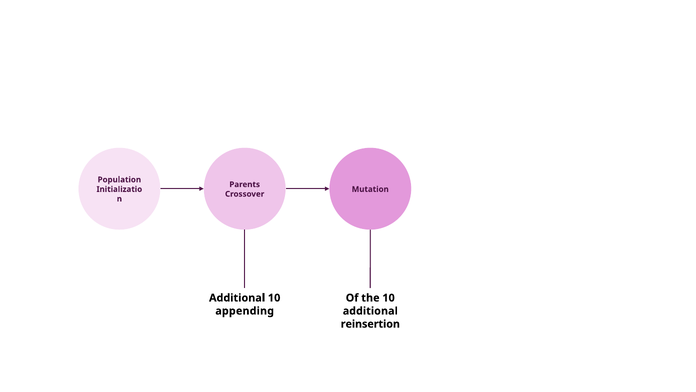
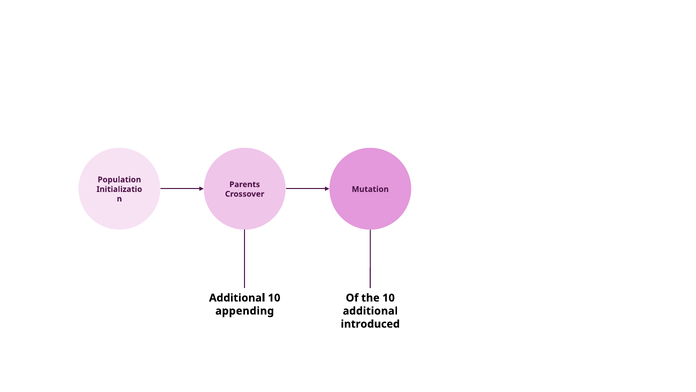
reinsertion: reinsertion -> introduced (370, 324)
